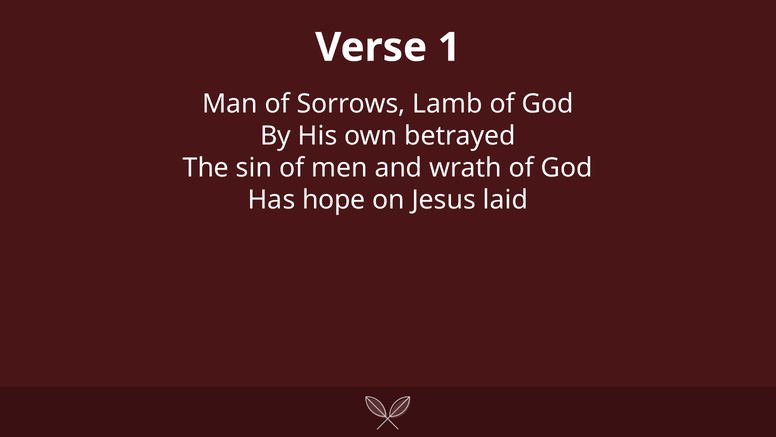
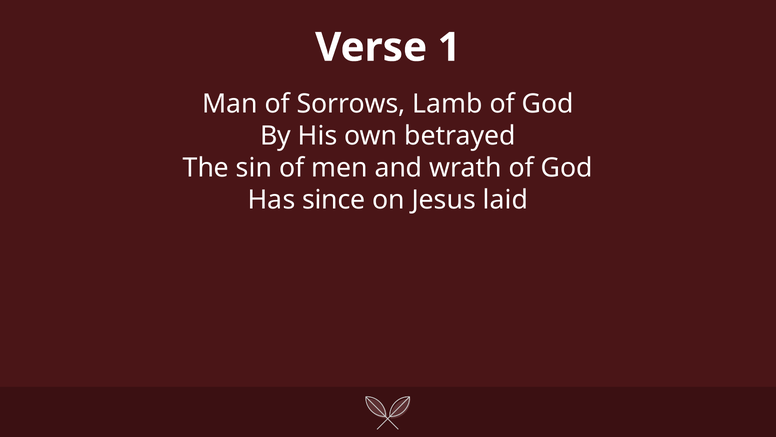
hope: hope -> since (334, 200)
